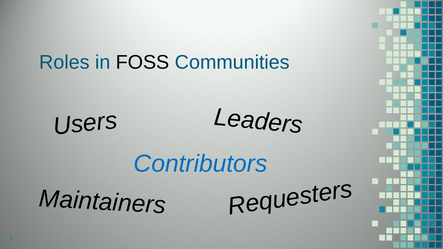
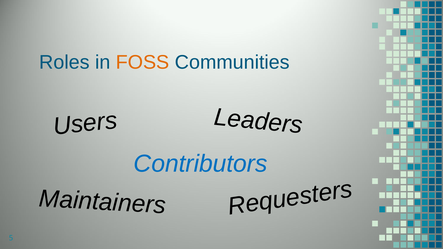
FOSS colour: black -> orange (143, 62)
